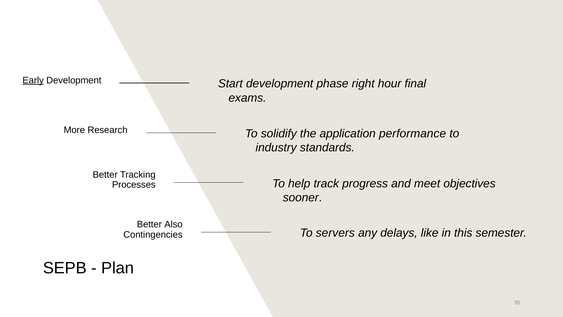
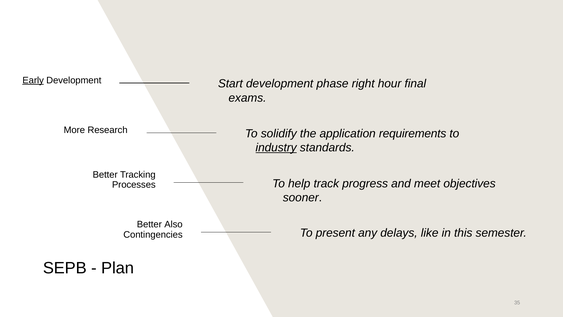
performance: performance -> requirements (413, 133)
industry underline: none -> present (276, 148)
servers: servers -> present (335, 233)
